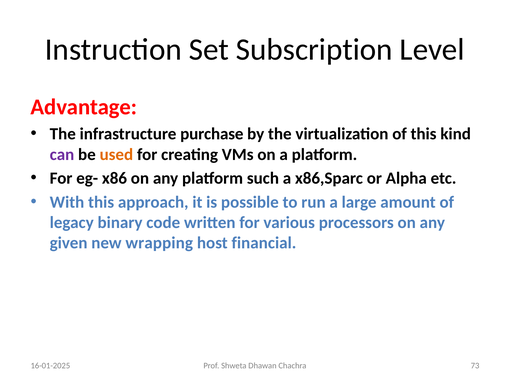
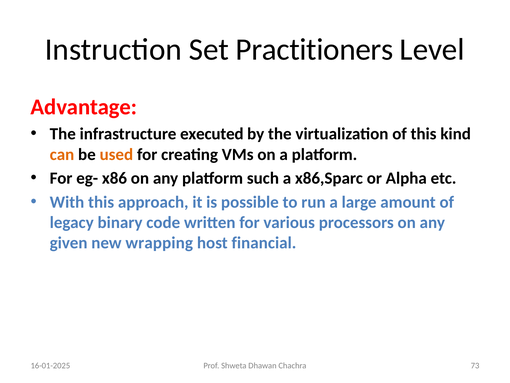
Subscription: Subscription -> Practitioners (314, 49)
purchase: purchase -> executed (212, 134)
can colour: purple -> orange (62, 154)
